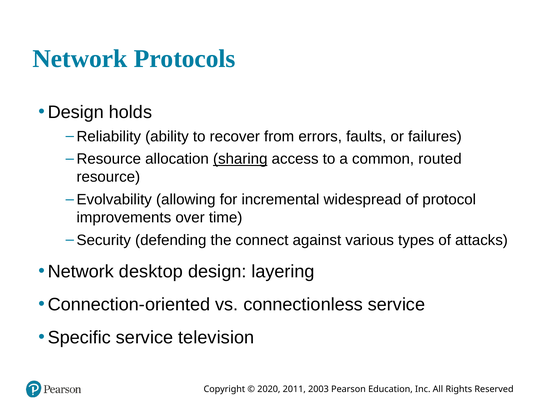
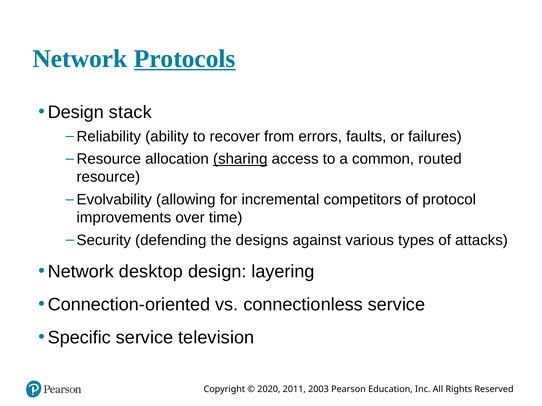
Protocols underline: none -> present (185, 59)
holds: holds -> stack (130, 112)
widespread: widespread -> competitors (363, 200)
connect: connect -> designs (262, 241)
